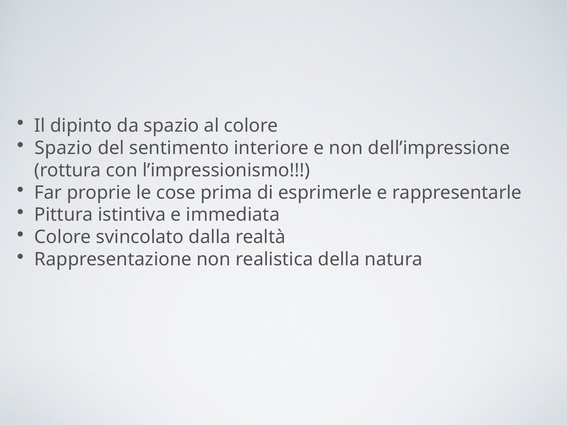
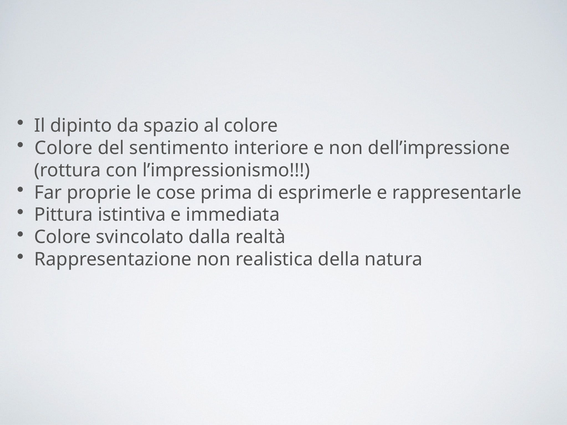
Spazio: Spazio -> Colore (64, 148)
